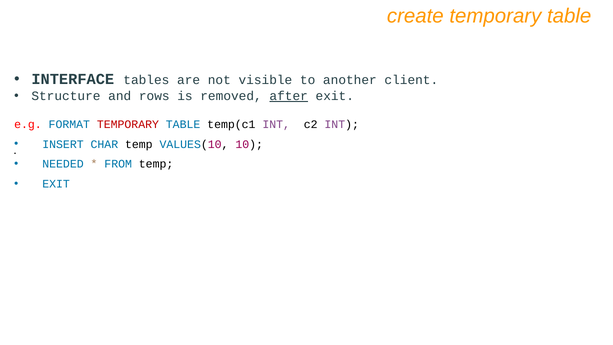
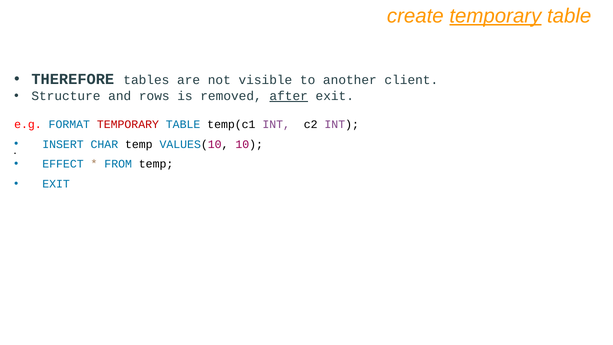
temporary underline: none -> present (495, 16)
INTERFACE: INTERFACE -> THEREFORE (73, 79)
NEEDED: NEEDED -> EFFECT (63, 164)
